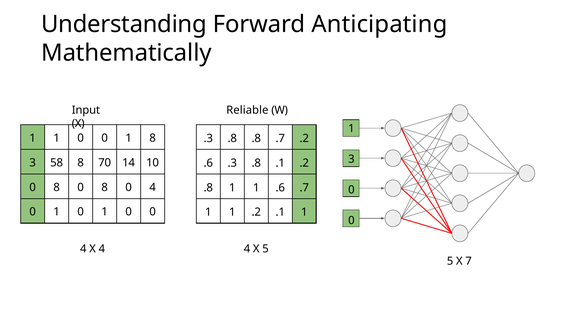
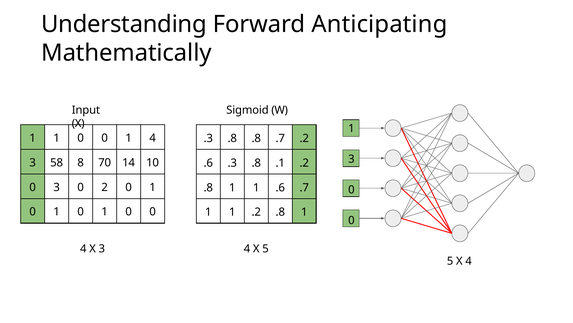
Reliable: Reliable -> Sigmoid (247, 110)
1 8: 8 -> 4 (153, 138)
8: 8 -> 3 (57, 187)
8: 8 -> 2 (105, 187)
4: 4 -> 1 (153, 187)
1 .2 .1: .1 -> .8 (280, 212)
X 4: 4 -> 3 (102, 248)
X 7: 7 -> 4 (469, 261)
